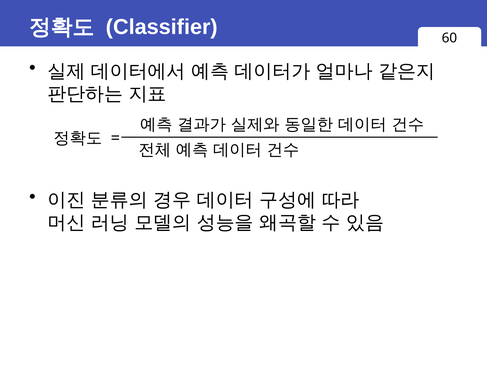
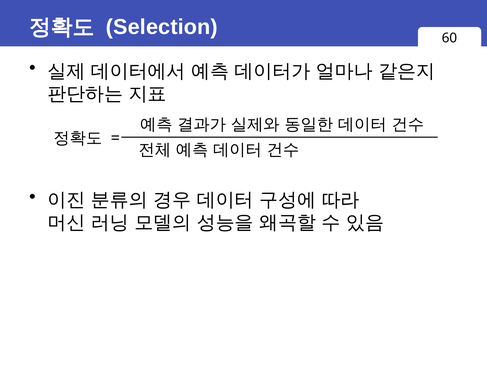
Classifier: Classifier -> Selection (162, 27)
